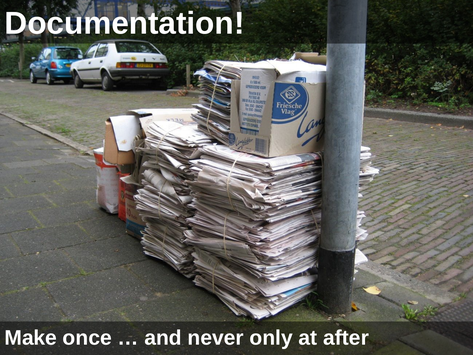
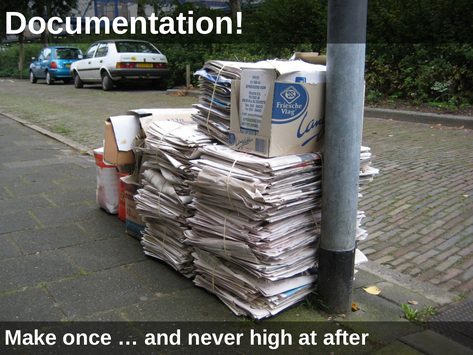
only: only -> high (271, 338)
